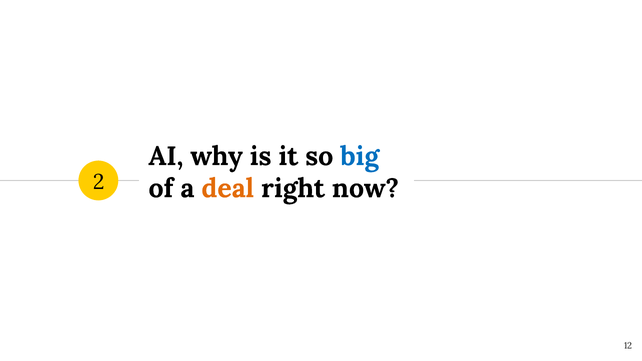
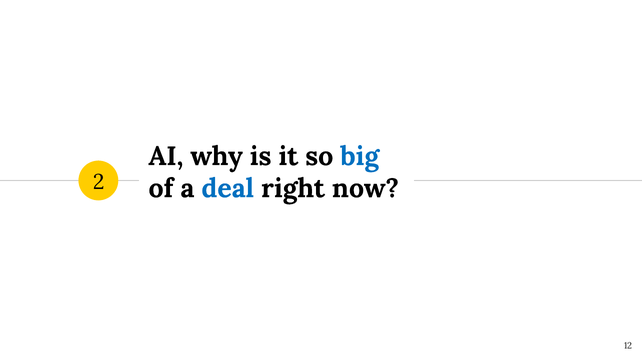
deal colour: orange -> blue (228, 188)
